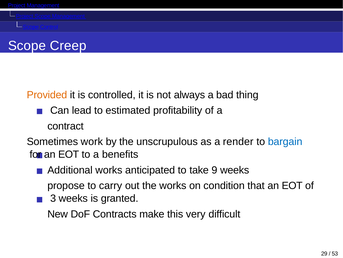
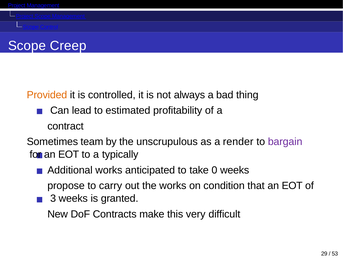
work: work -> team (92, 141)
bargain colour: blue -> purple (285, 141)
benefits: benefits -> typically (120, 154)
9: 9 -> 0 (214, 170)
